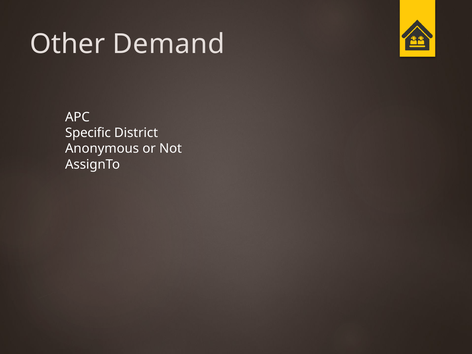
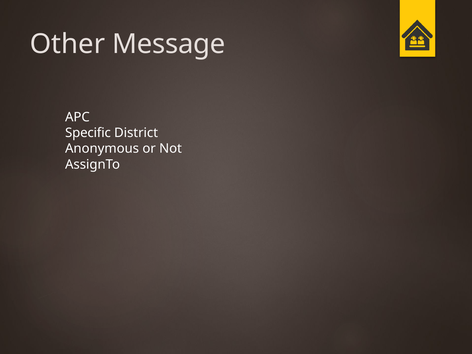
Demand: Demand -> Message (169, 44)
